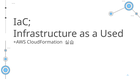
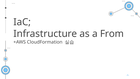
Used: Used -> From (112, 34)
